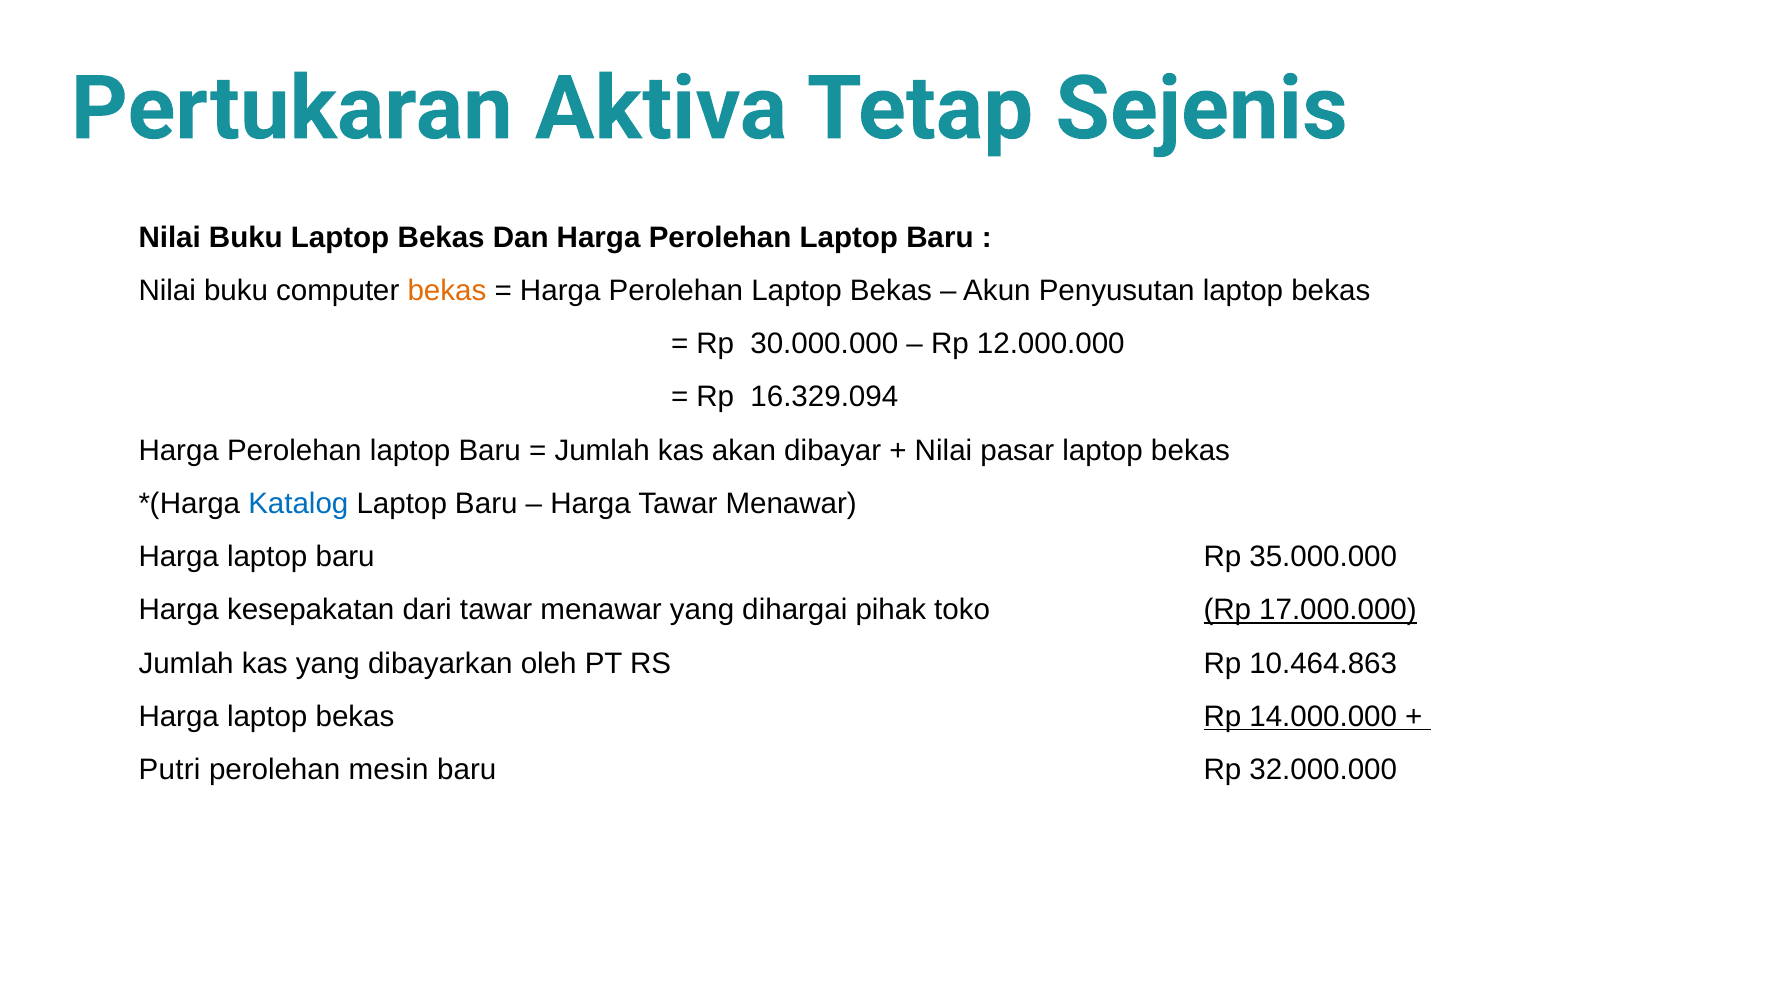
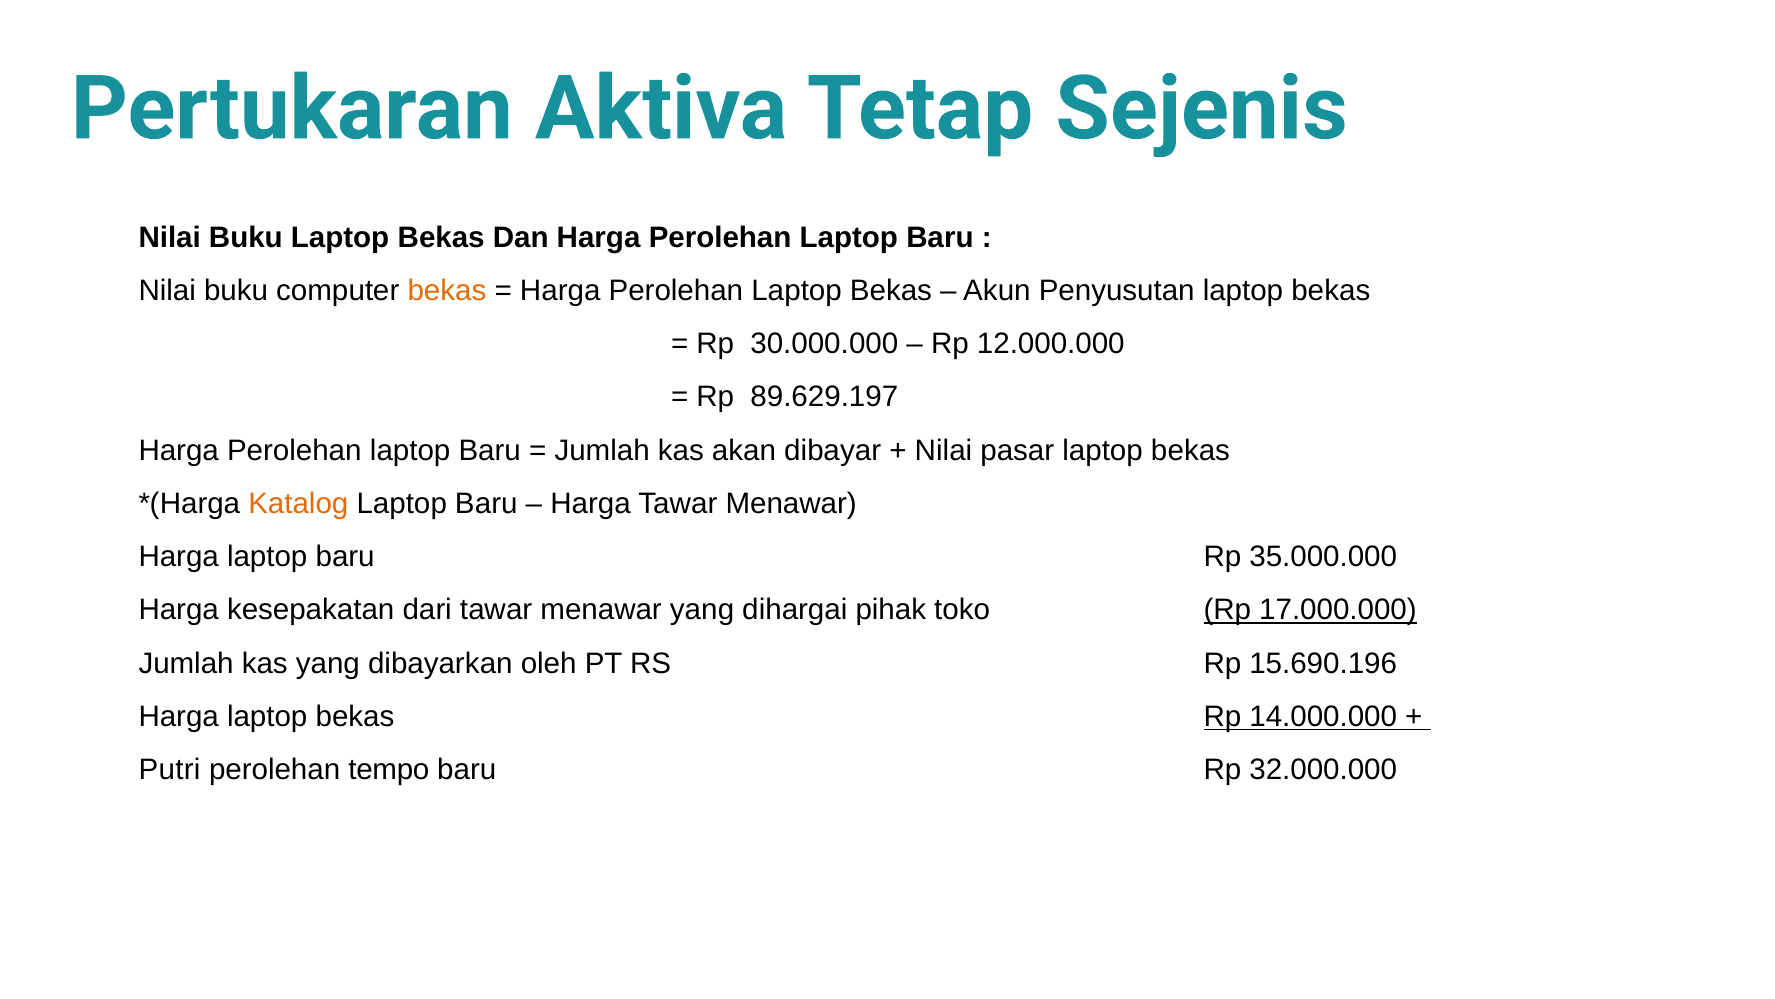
16.329.094: 16.329.094 -> 89.629.197 (824, 397)
Katalog colour: blue -> orange (298, 503)
10.464.863: 10.464.863 -> 15.690.196 (1323, 663)
mesin: mesin -> tempo (389, 770)
